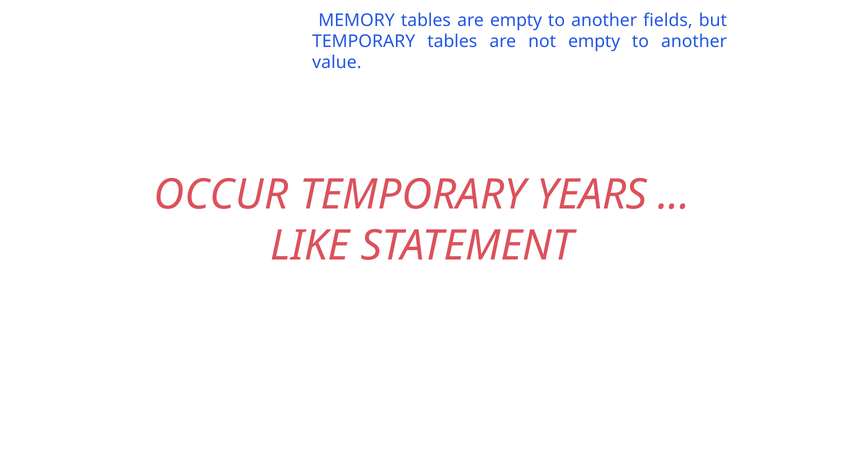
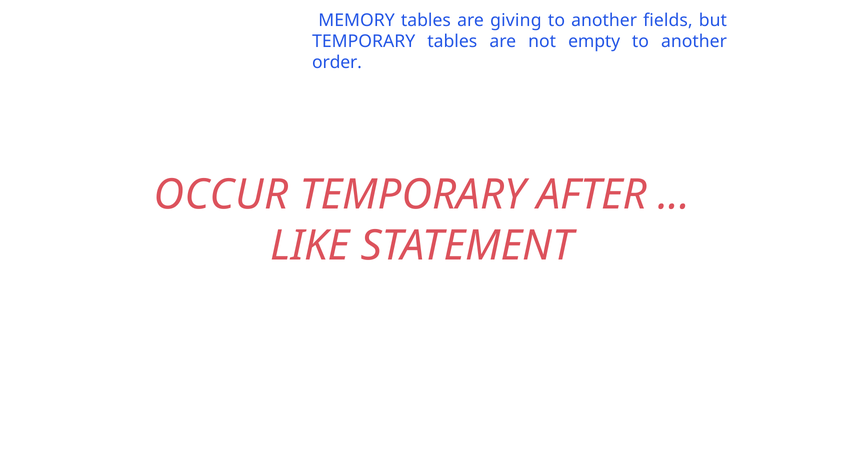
are empty: empty -> giving (516, 20)
value: value -> order (337, 62)
YEARS: YEARS -> AFTER (592, 195)
